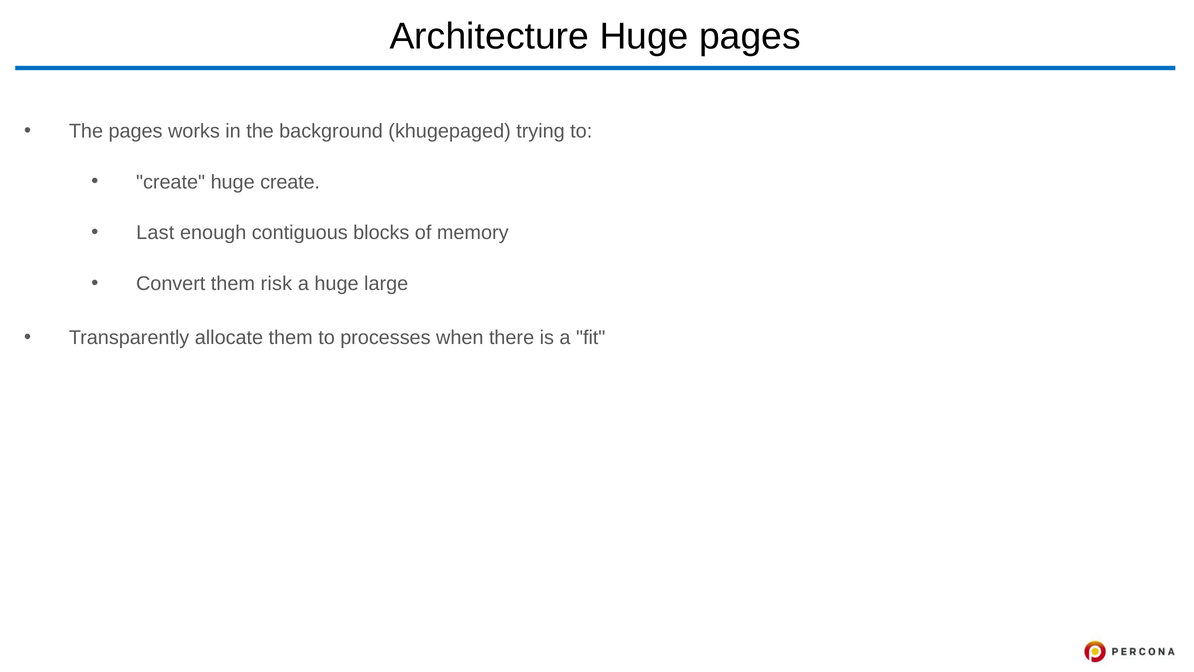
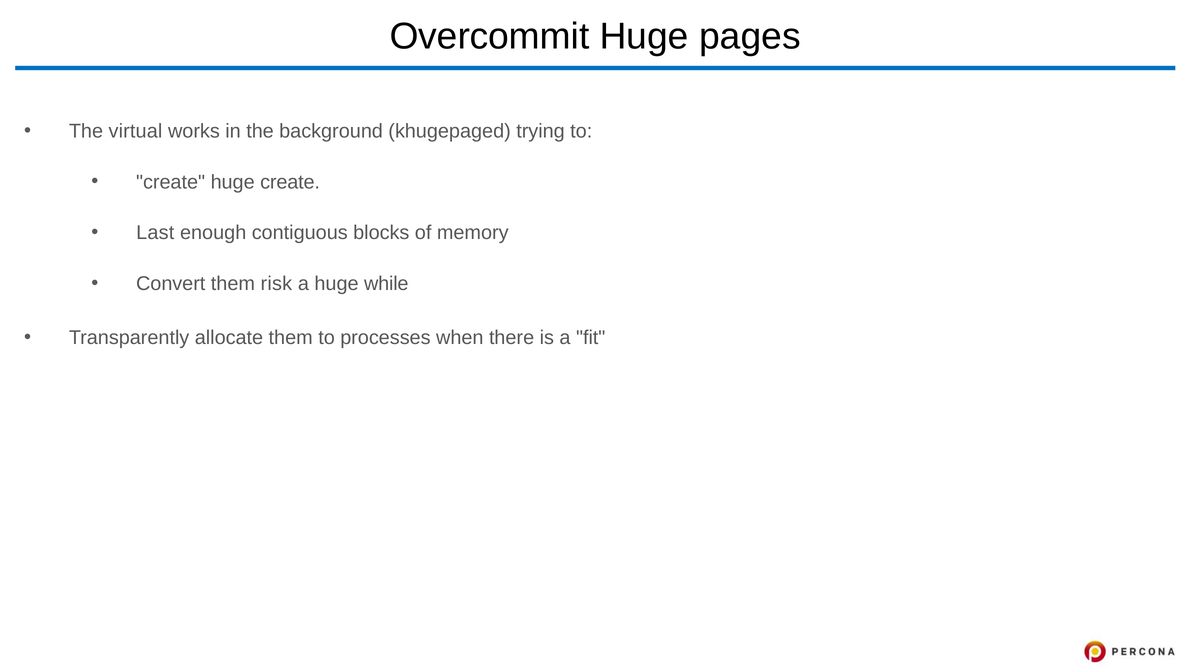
Architecture: Architecture -> Overcommit (489, 36)
The pages: pages -> virtual (135, 131)
large: large -> while (386, 284)
